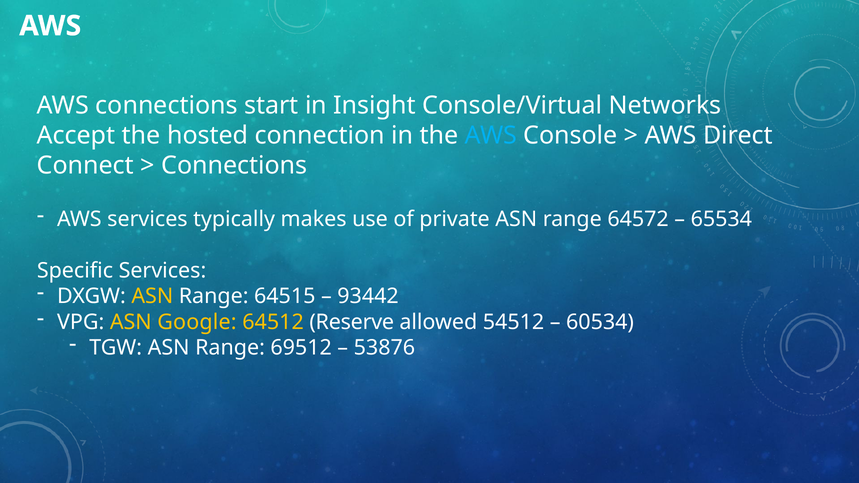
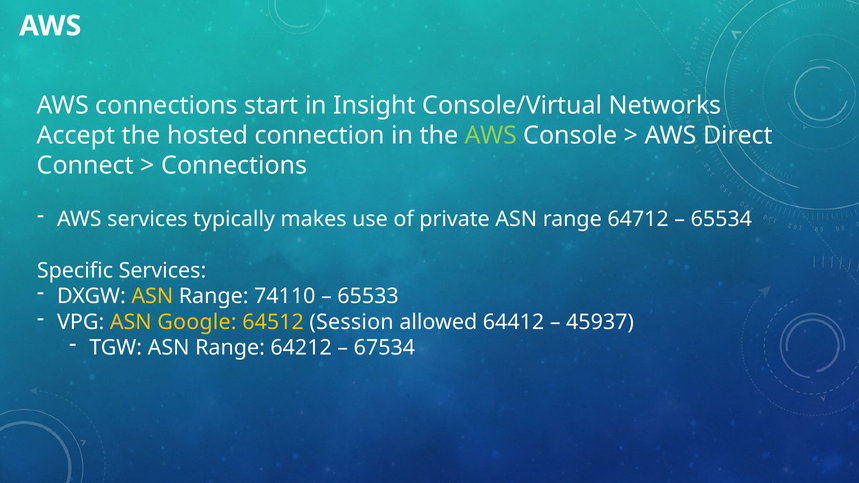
AWS colour: light blue -> light green (491, 135)
64572: 64572 -> 64712 (638, 219)
64515: 64515 -> 74110 (285, 296)
93442: 93442 -> 65533 (368, 296)
Reserve: Reserve -> Session (352, 322)
54512: 54512 -> 64412 (514, 322)
60534: 60534 -> 45937 (600, 322)
69512: 69512 -> 64212 (301, 348)
53876: 53876 -> 67534 (384, 348)
